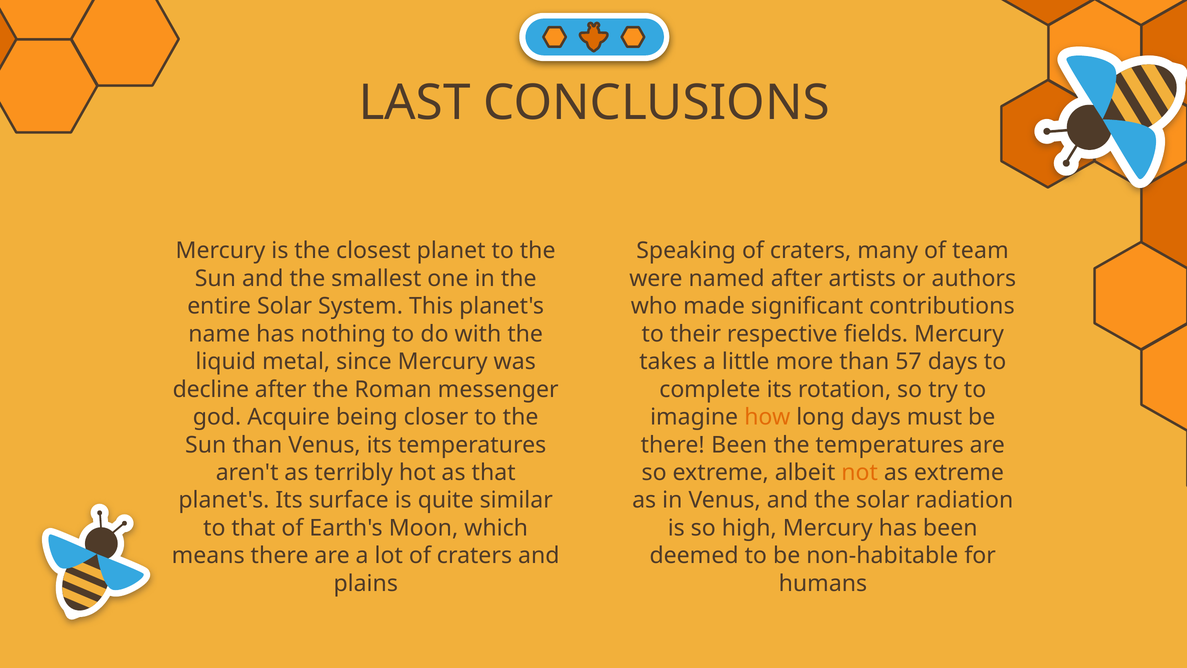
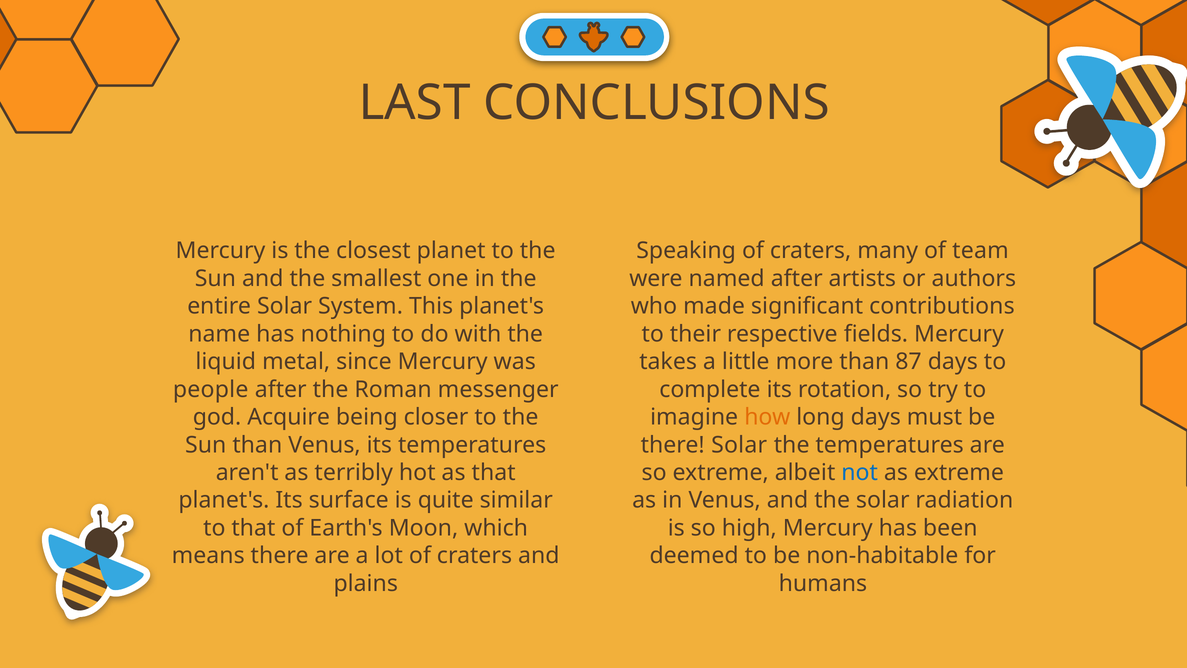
57: 57 -> 87 (908, 362)
decline: decline -> people (211, 389)
there Been: Been -> Solar (739, 445)
not colour: orange -> blue (860, 472)
